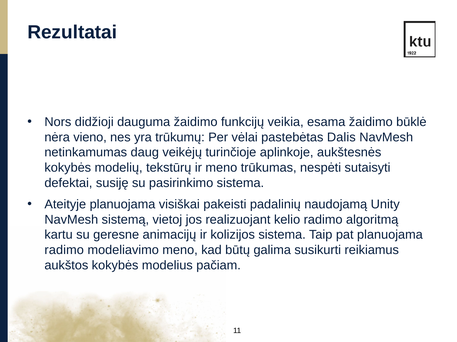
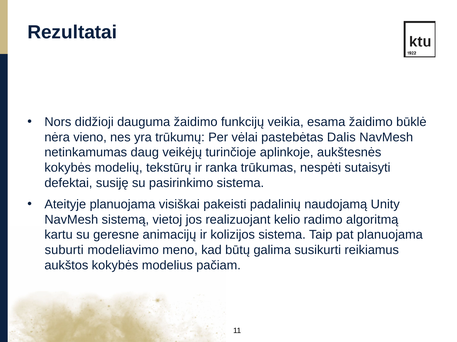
ir meno: meno -> ranka (221, 168)
radimo: radimo -> suburti (64, 251)
